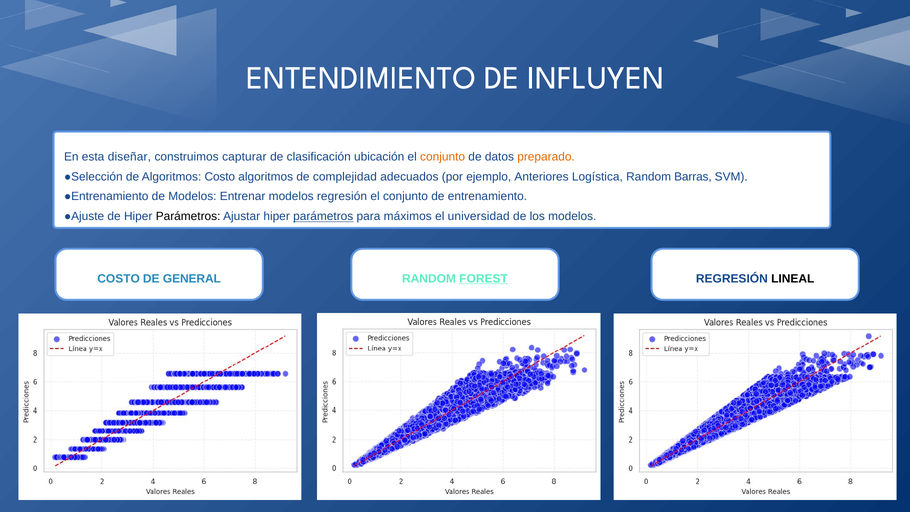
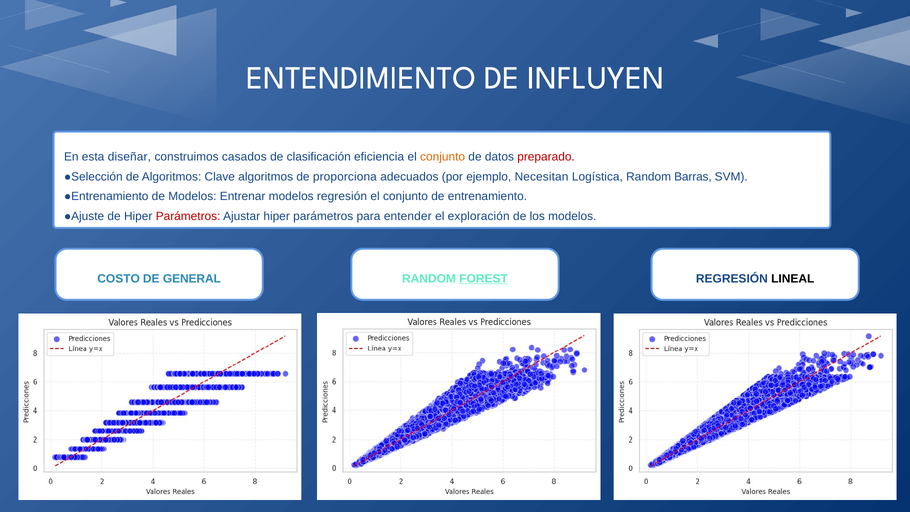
capturar: capturar -> casados (244, 157)
ubicación: ubicación -> eficiencia (379, 157)
preparado colour: orange -> red (546, 157)
Algoritmos Costo: Costo -> Clave (220, 177)
complejidad: complejidad -> proporciona (345, 177)
Anteriores: Anteriores -> Necesitan (542, 177)
Parámetros colour: black -> red (188, 216)
parámetros underline: present -> none (323, 216)
máximos: máximos -> entender (408, 216)
universidad: universidad -> exploración (479, 216)
